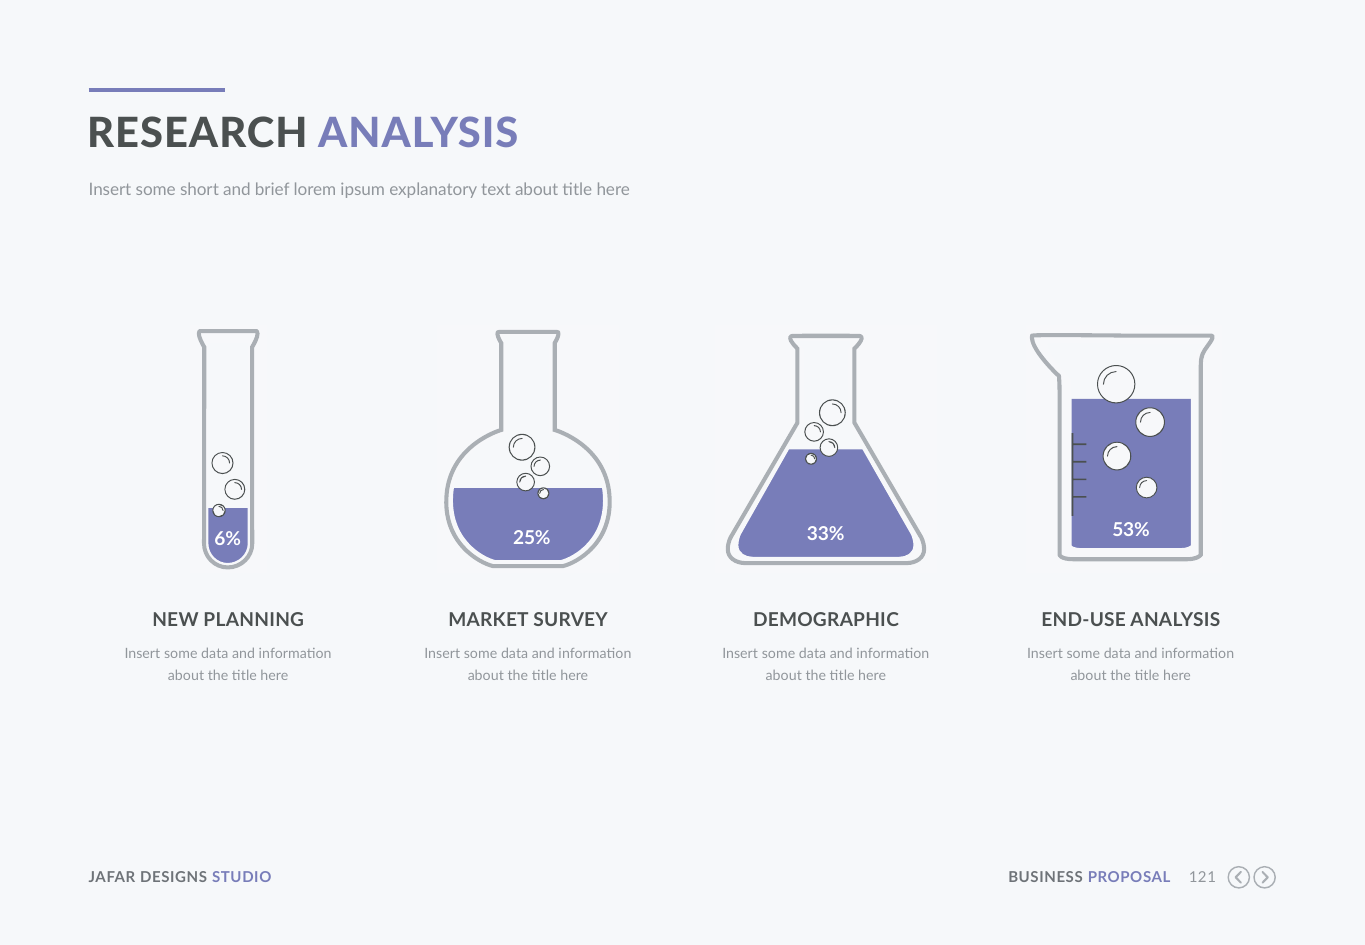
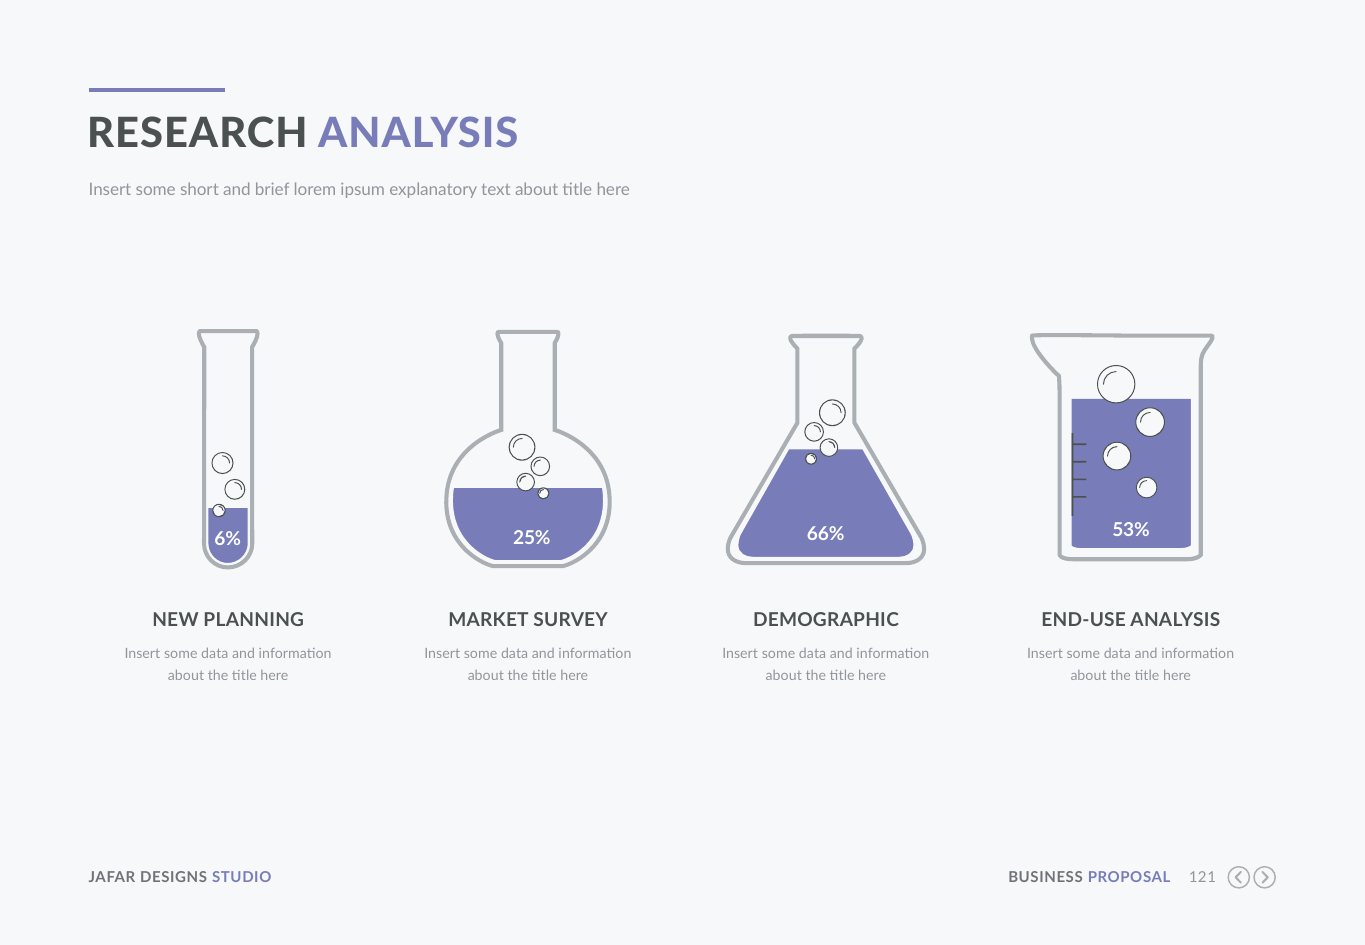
33%: 33% -> 66% (826, 534)
